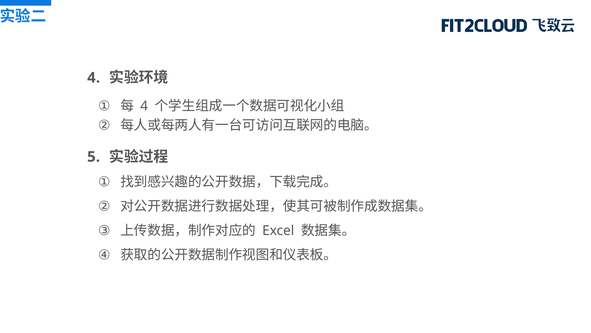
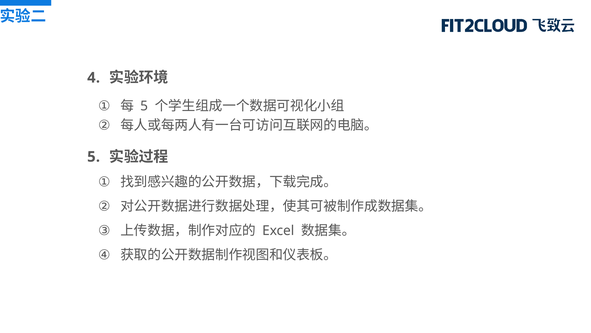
4: 4 -> 5 (144, 106)
